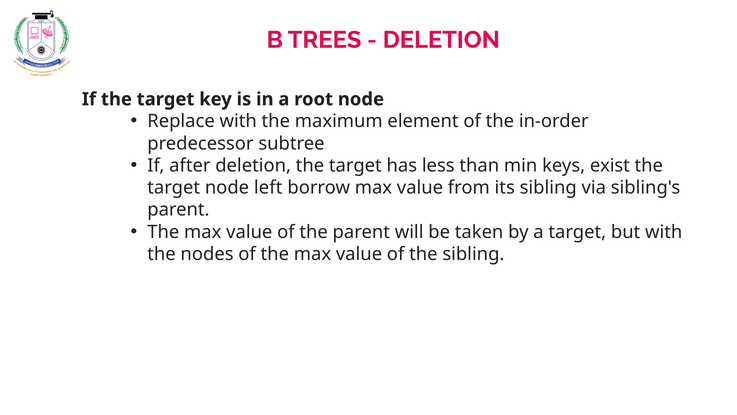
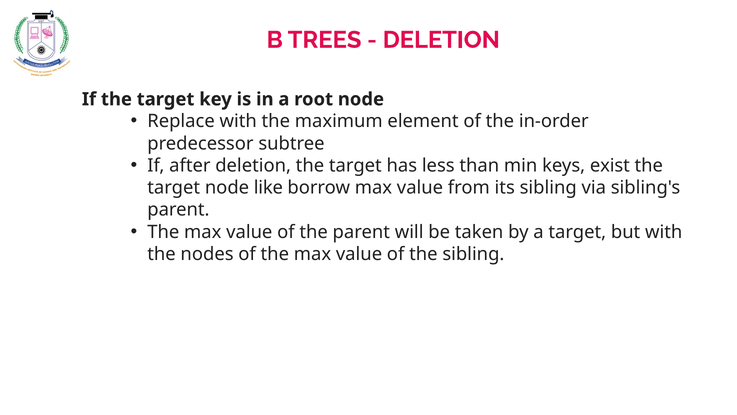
left: left -> like (268, 188)
